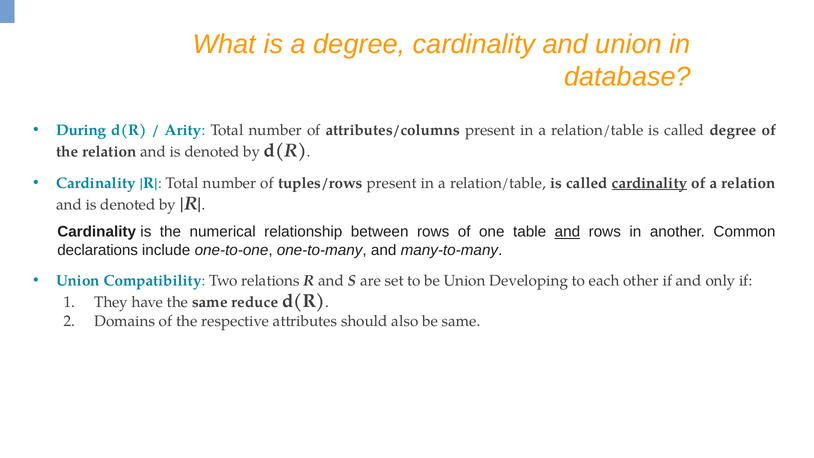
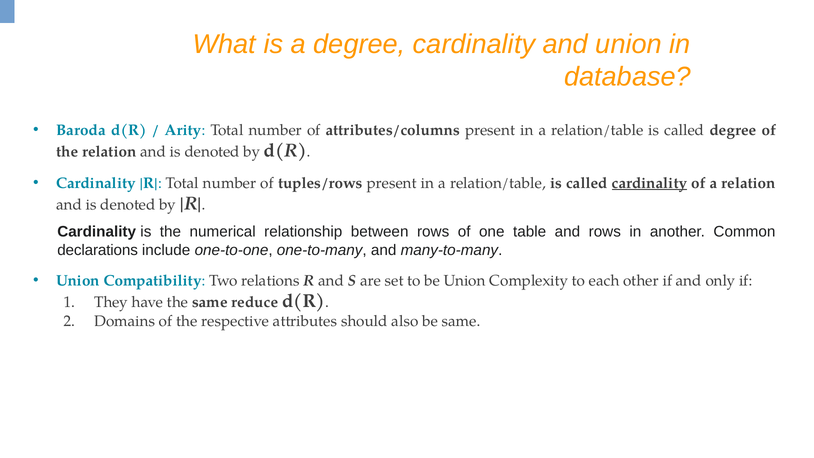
During: During -> Baroda (81, 130)
and underline: present -> none (567, 232)
Developing: Developing -> Complexity (529, 281)
